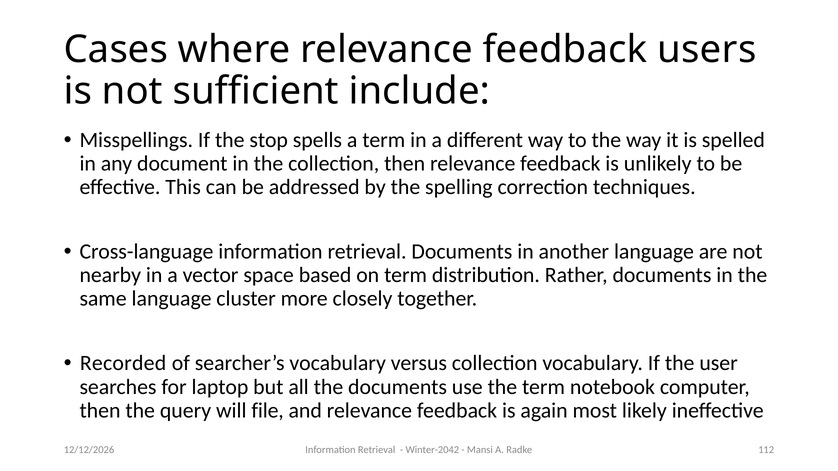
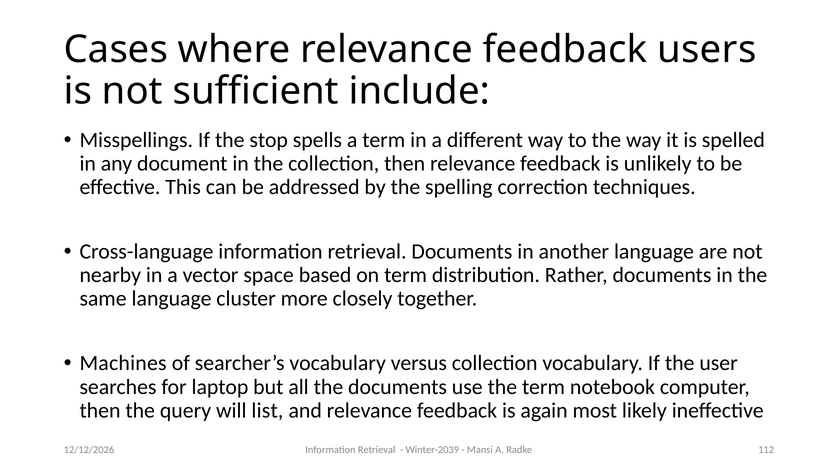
Recorded: Recorded -> Machines (123, 364)
file: file -> list (267, 411)
Winter-2042: Winter-2042 -> Winter-2039 (432, 450)
